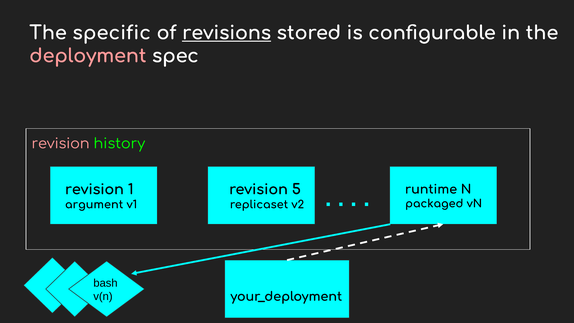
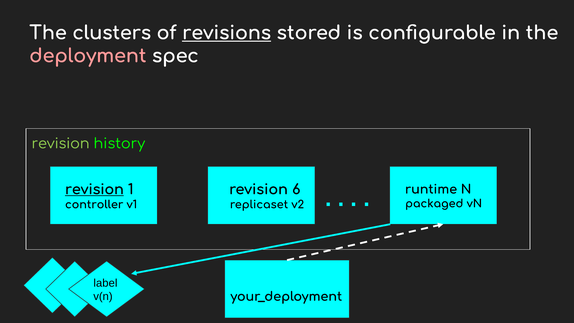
specific: specific -> clusters (112, 33)
revision colour: pink -> light green (61, 144)
revision underline: none -> present (94, 189)
5: 5 -> 6 (296, 189)
argument: argument -> controller (94, 205)
bash: bash -> label (105, 283)
